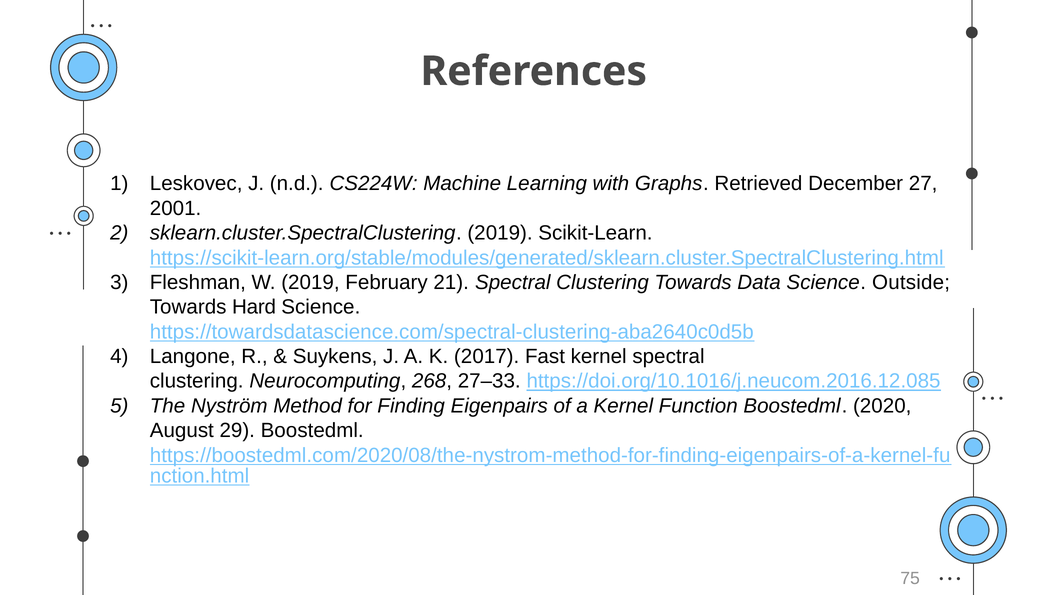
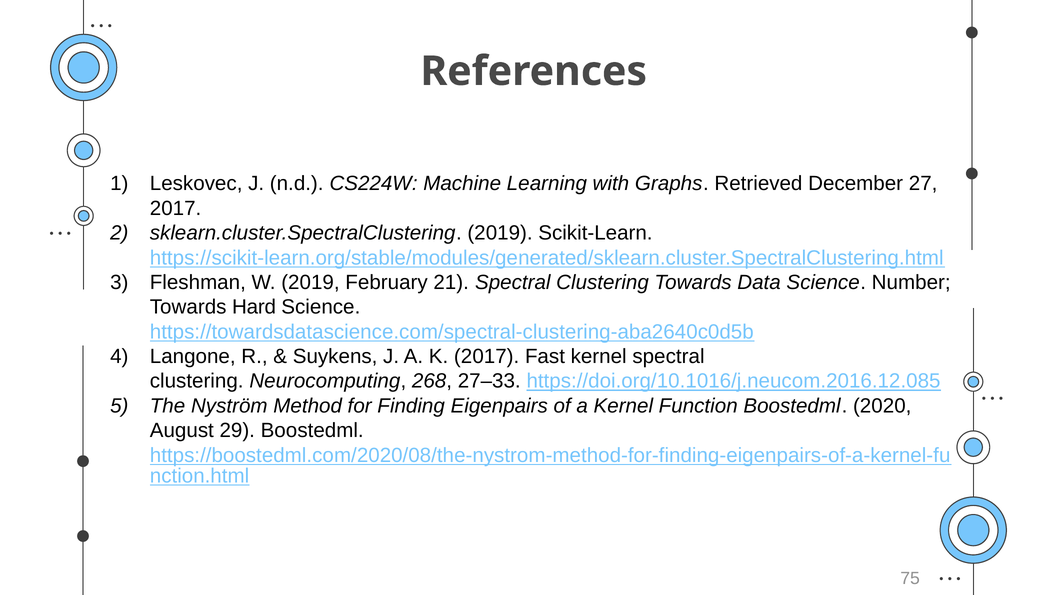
2001: 2001 -> 2017 (176, 208)
Outside: Outside -> Number (911, 282)
